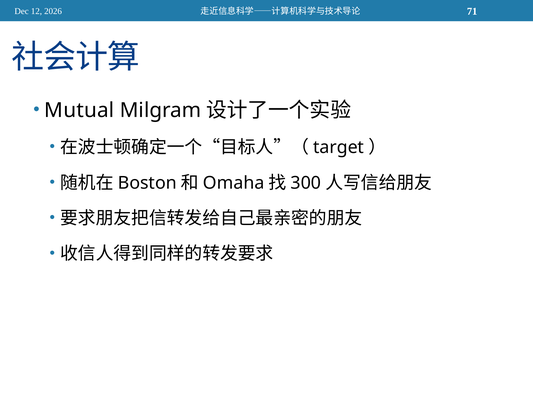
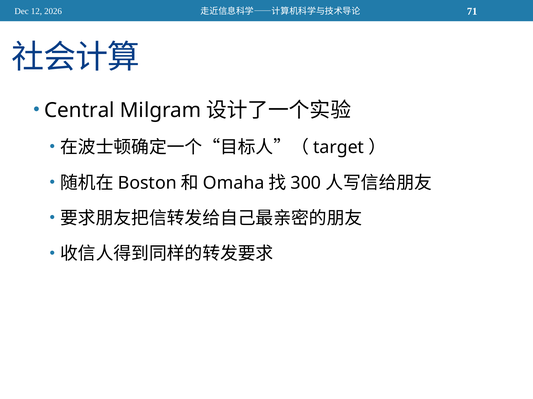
Mutual: Mutual -> Central (79, 111)
